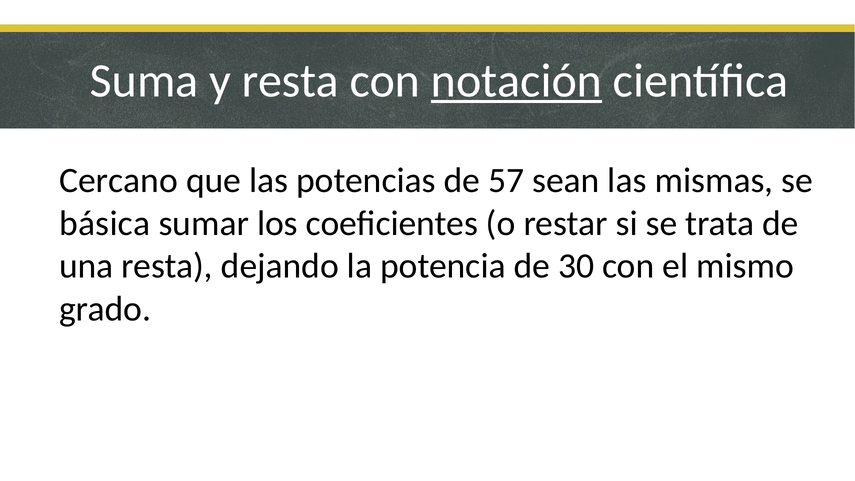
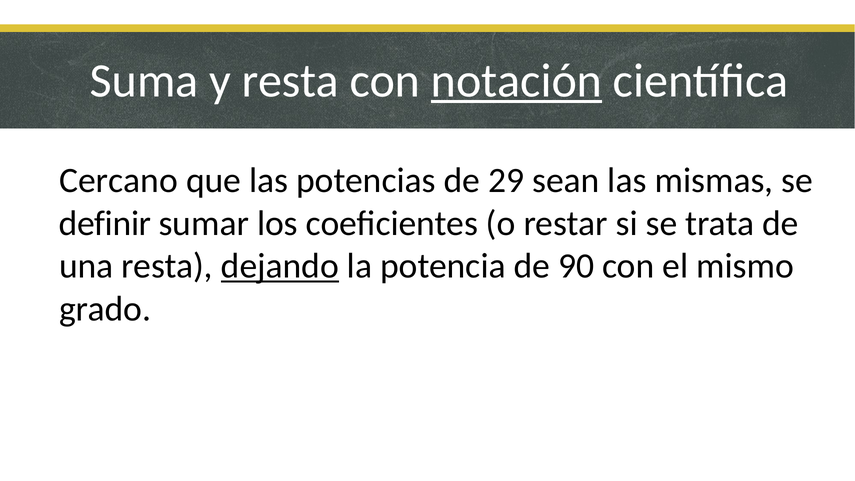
57: 57 -> 29 (506, 181)
básica: básica -> definir (105, 223)
dejando underline: none -> present (280, 266)
30: 30 -> 90 (576, 266)
